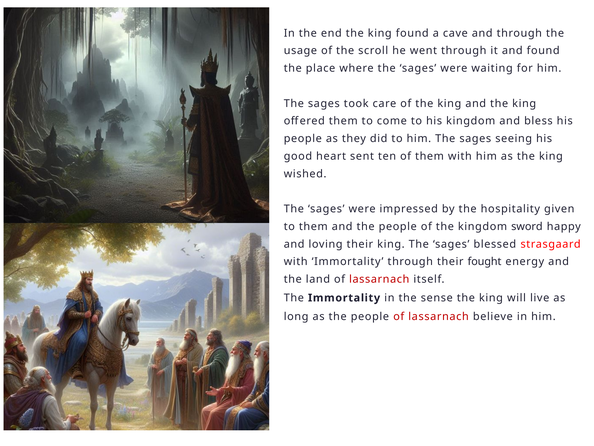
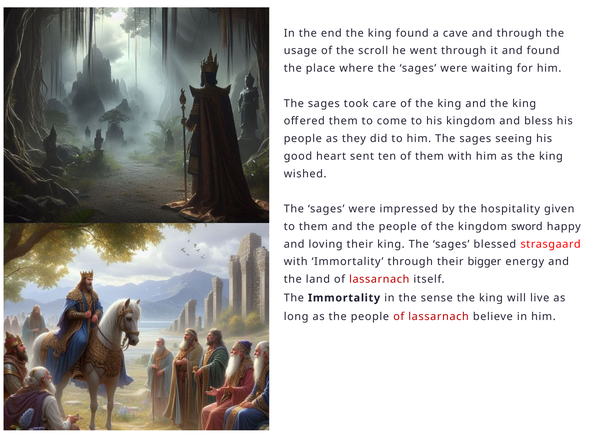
fought: fought -> bigger (484, 261)
